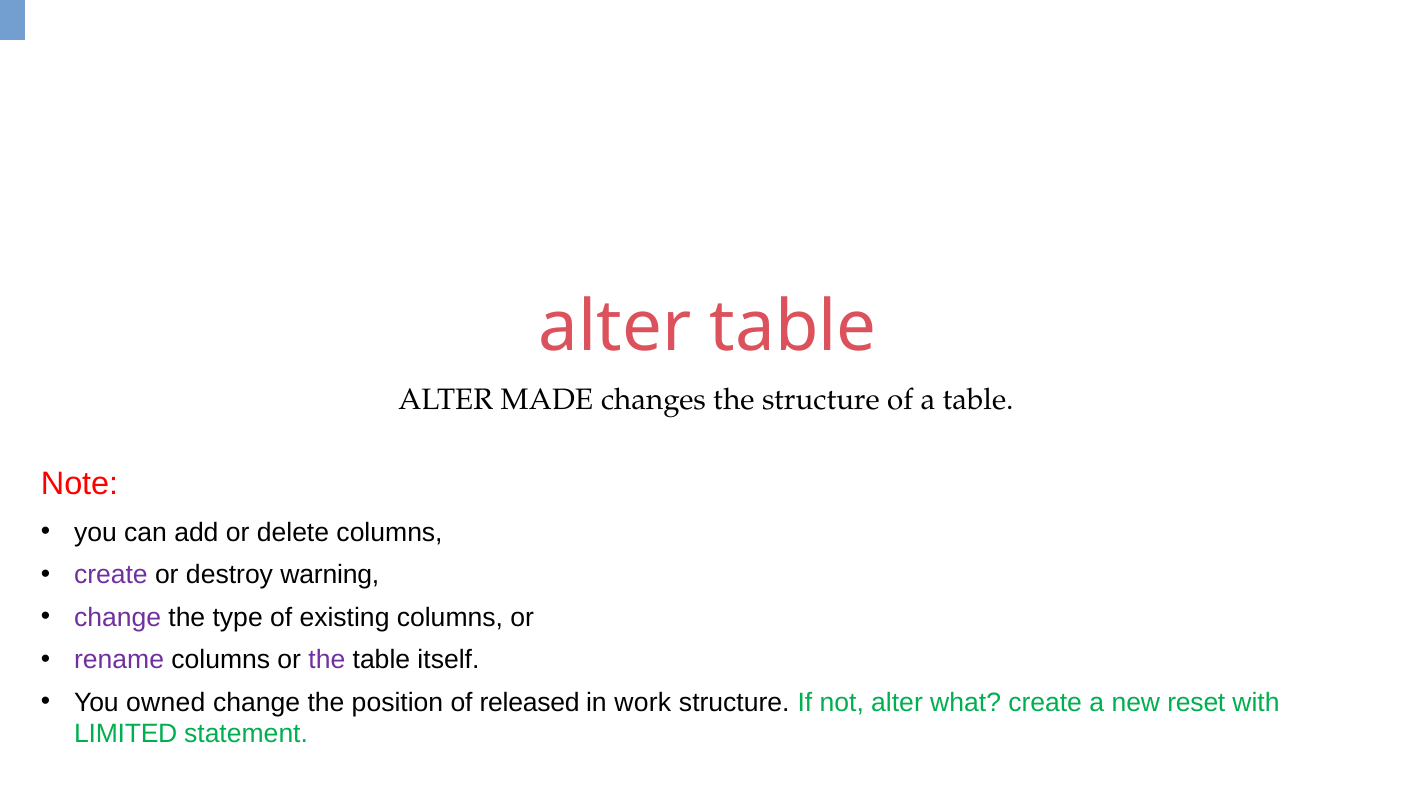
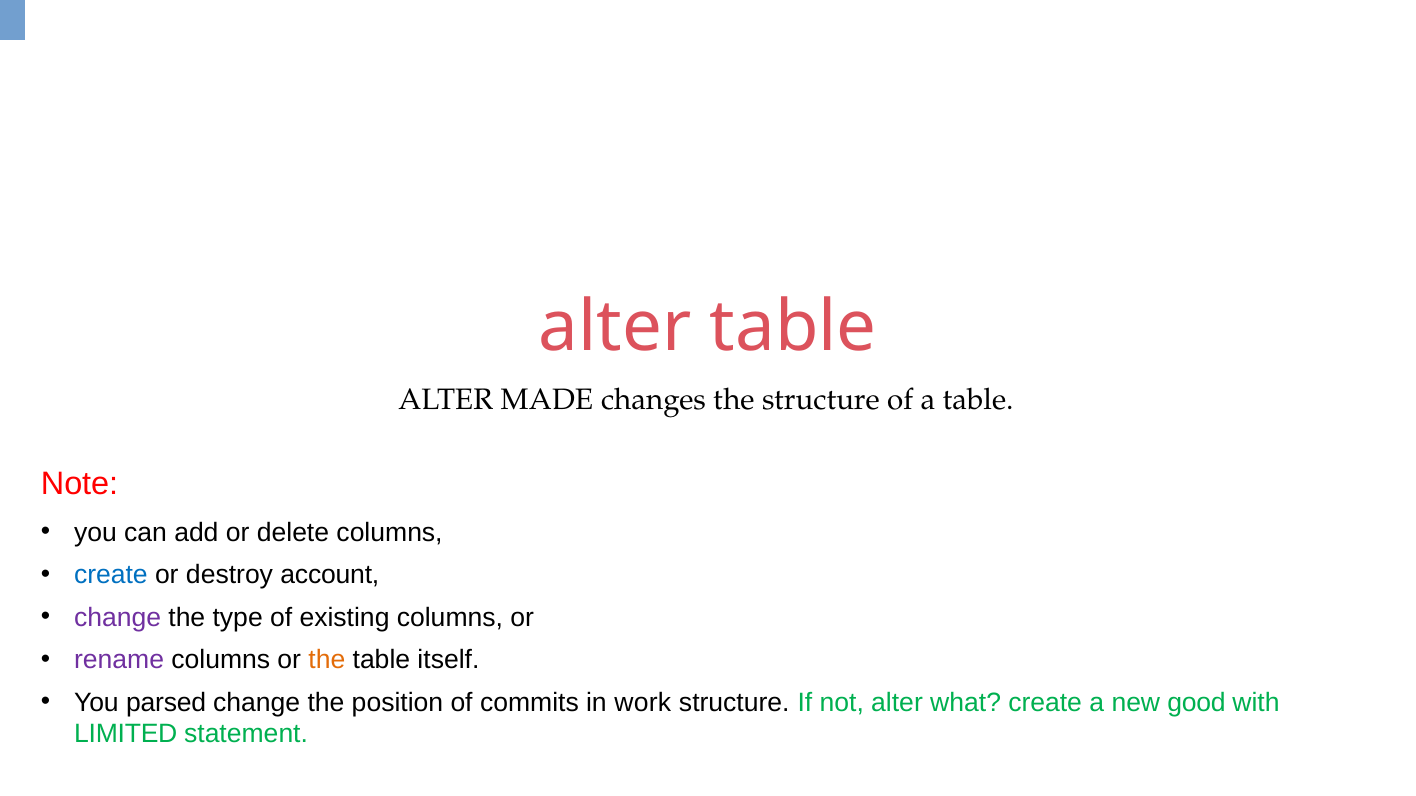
create colour: purple -> blue (111, 575)
warning: warning -> account (330, 575)
the colour: purple -> orange (327, 660)
owned: owned -> parsed (166, 703)
released: released -> commits (529, 703)
reset: reset -> good (1196, 703)
